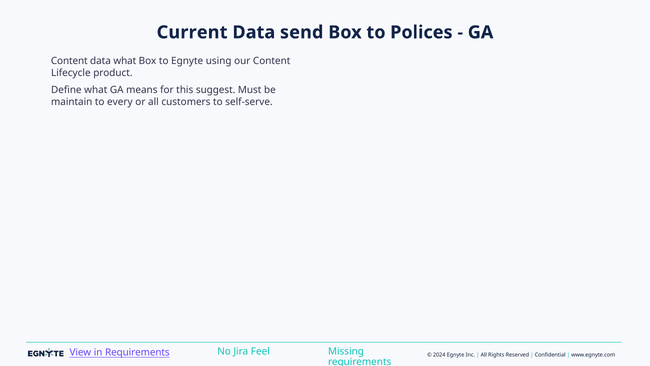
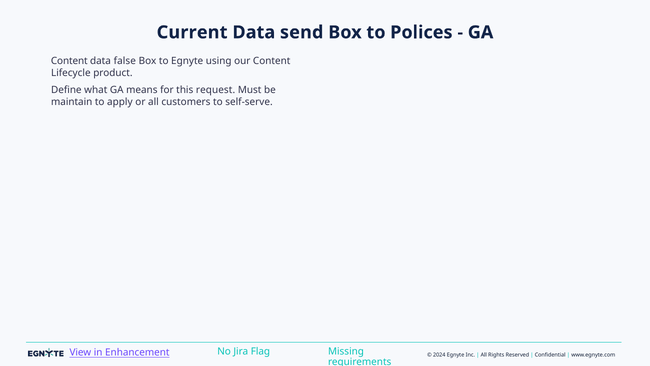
data what: what -> false (125, 61)
suggest: suggest -> request (216, 90)
every: every -> apply (120, 102)
in Requirements: Requirements -> Enhancement (137, 352)
Feel: Feel -> Flag (260, 351)
